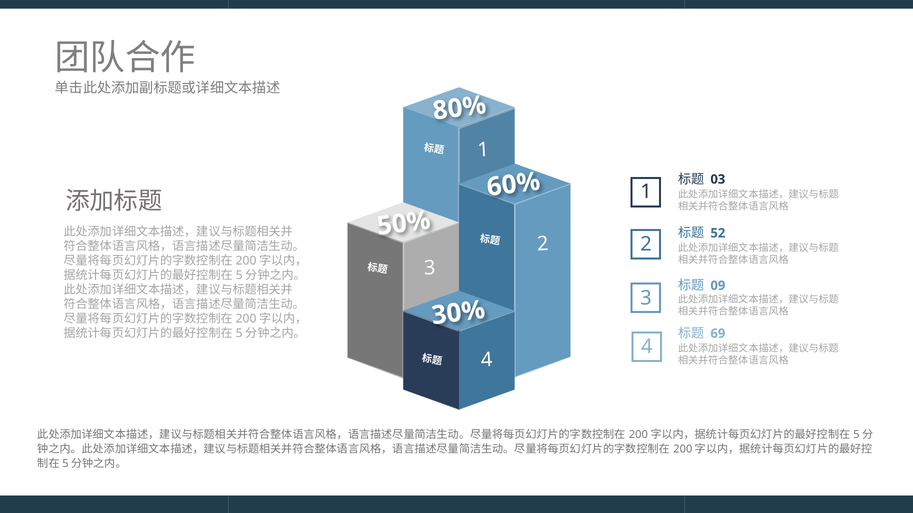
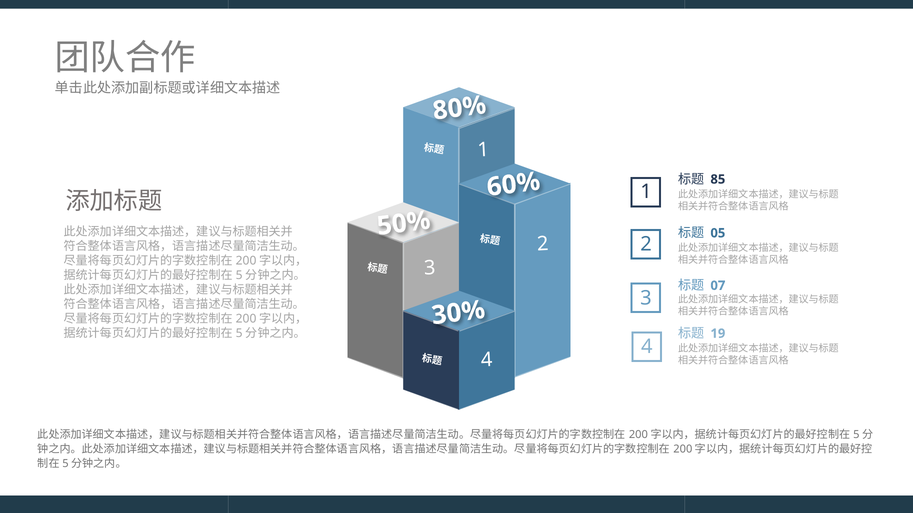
03: 03 -> 85 (718, 180)
52: 52 -> 05 (718, 233)
09: 09 -> 07 (718, 286)
69: 69 -> 19 (718, 334)
